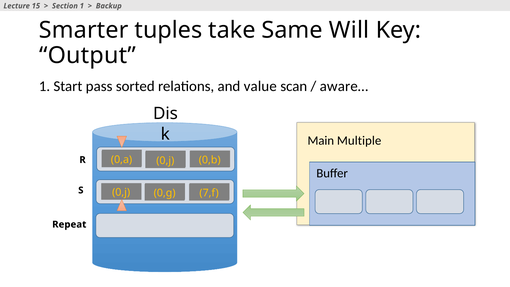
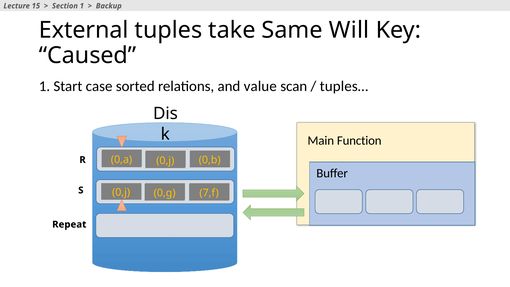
Smarter: Smarter -> External (84, 30)
Output: Output -> Caused (88, 55)
pass: pass -> case (99, 86)
aware…: aware… -> tuples… (344, 86)
Multiple: Multiple -> Function (359, 141)
